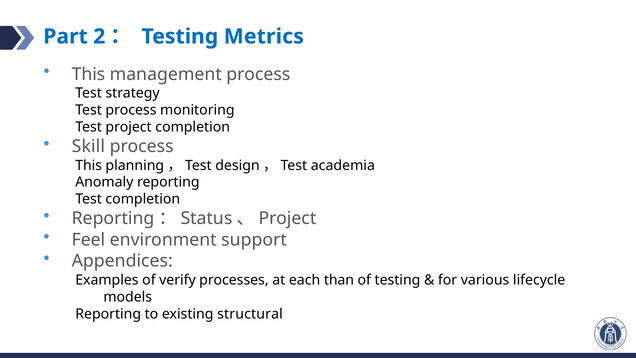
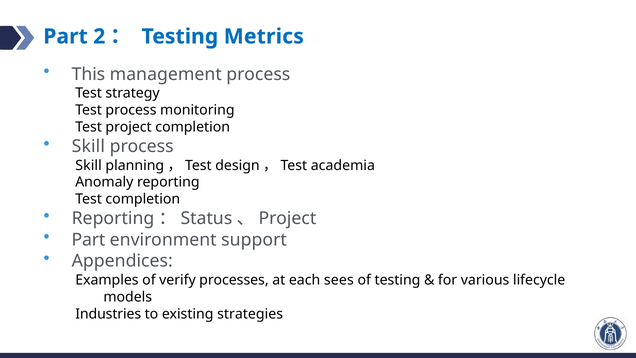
This: This -> Skill (89, 165)
Feel: Feel -> Part (88, 240)
than: than -> sees (339, 280)
Reporting: Reporting -> Industries (108, 314)
structural: structural -> strategies (250, 314)
